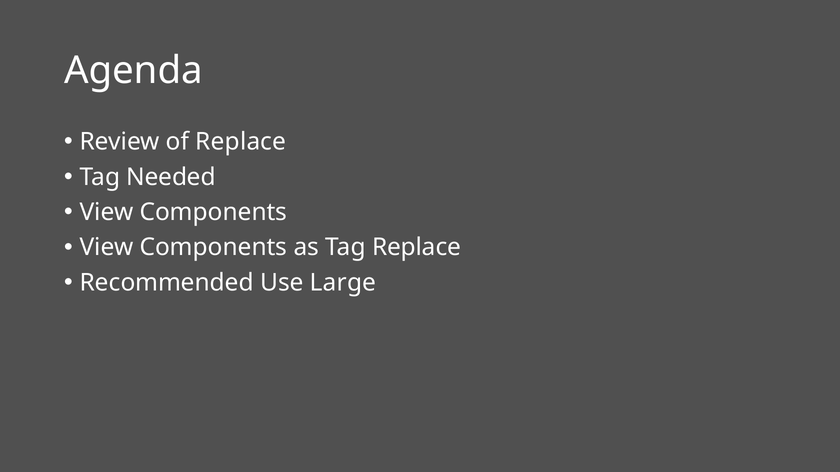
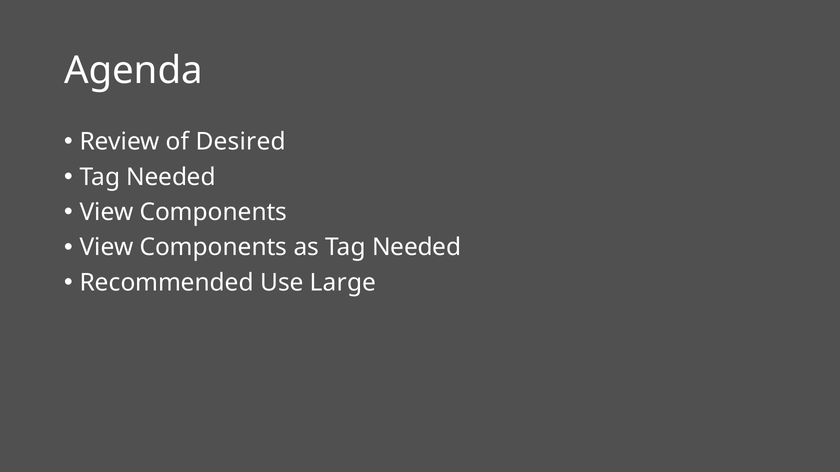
of Replace: Replace -> Desired (241, 142)
as Tag Replace: Replace -> Needed (417, 248)
